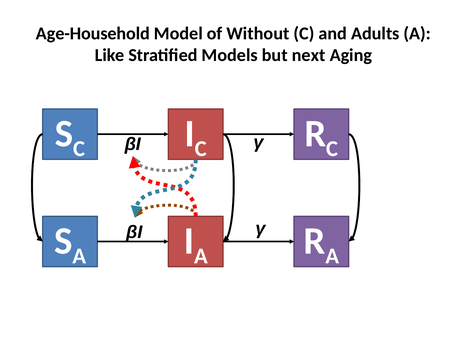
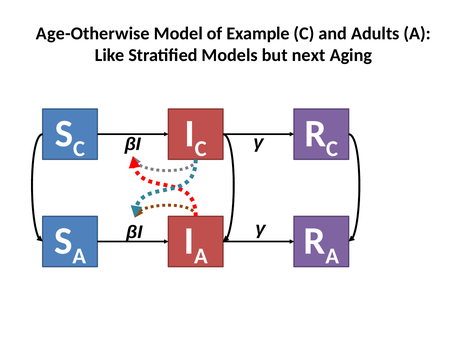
Age-Household: Age-Household -> Age-Otherwise (93, 34)
Without: Without -> Example (258, 34)
